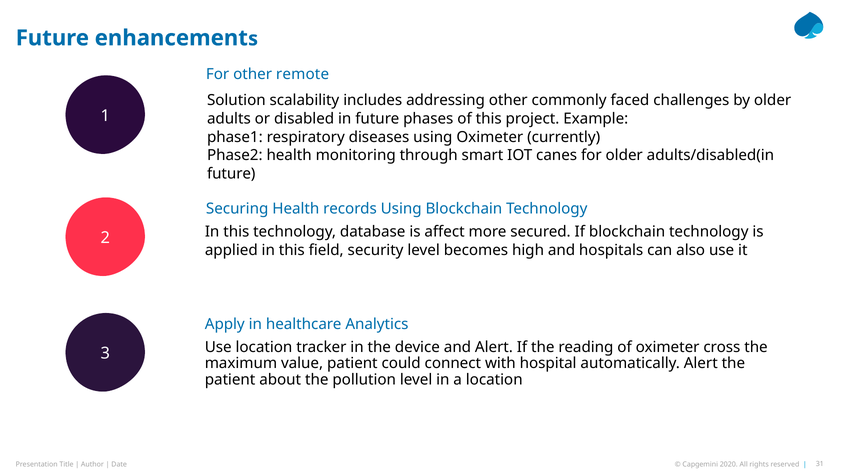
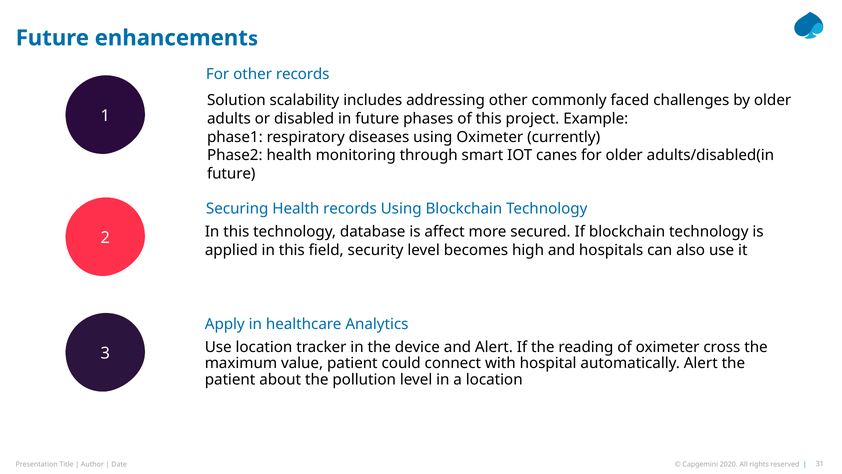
other remote: remote -> records (303, 74)
